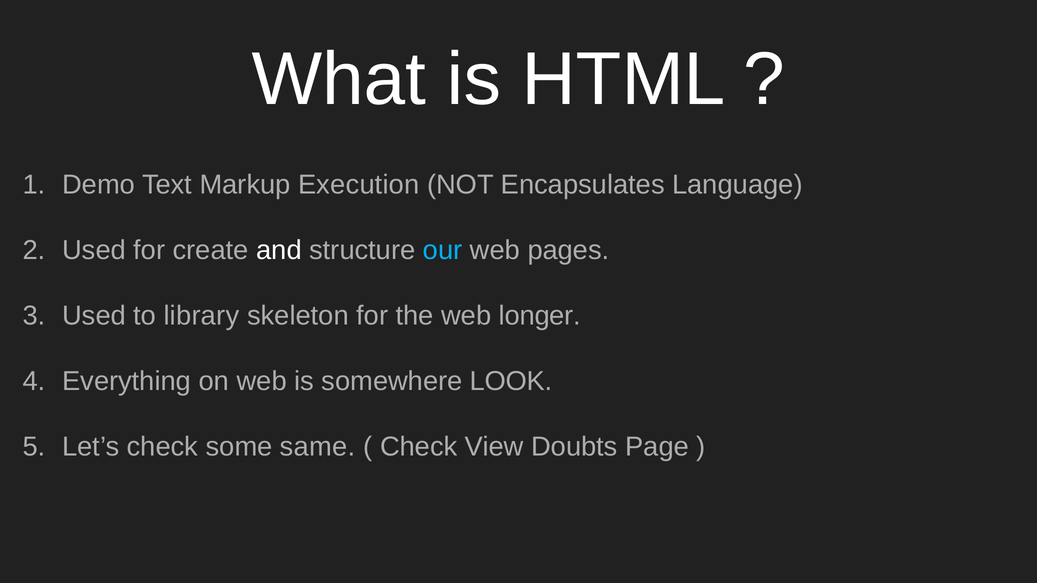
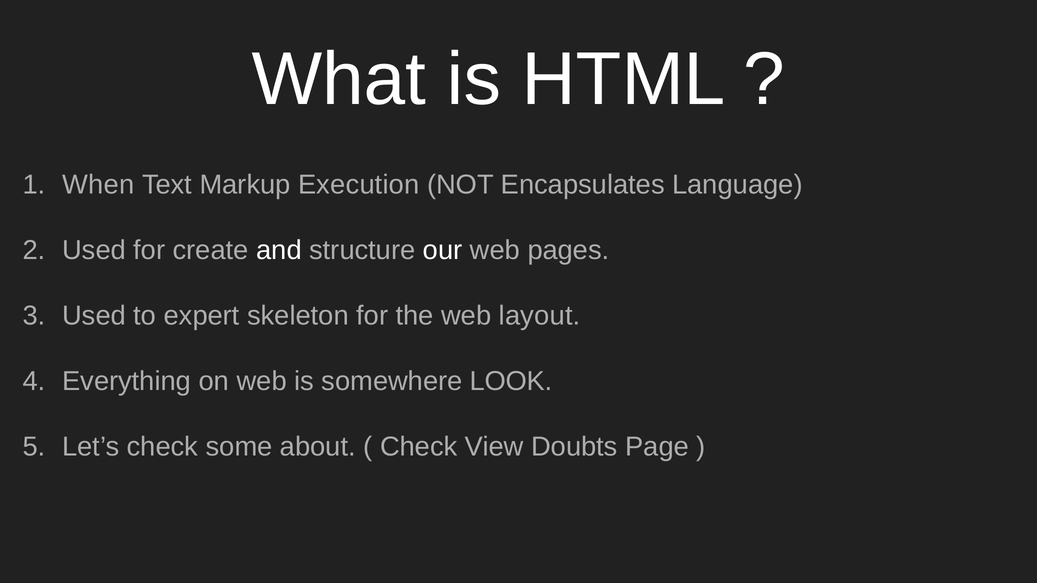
Demo: Demo -> When (98, 185)
our colour: light blue -> white (443, 251)
library: library -> expert (202, 316)
longer: longer -> layout (540, 316)
same: same -> about (318, 447)
